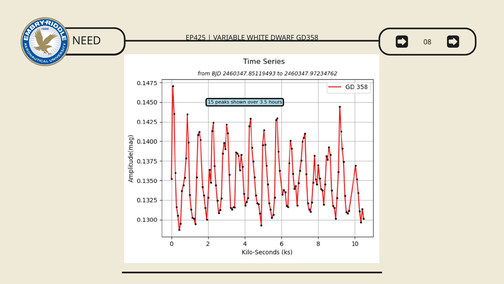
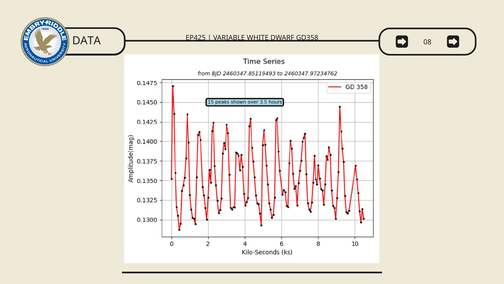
NEED: NEED -> DATA (87, 41)
